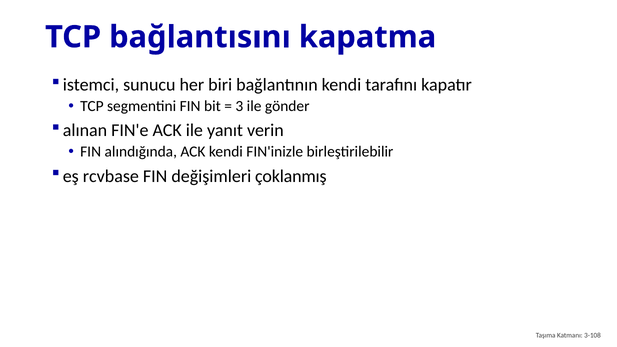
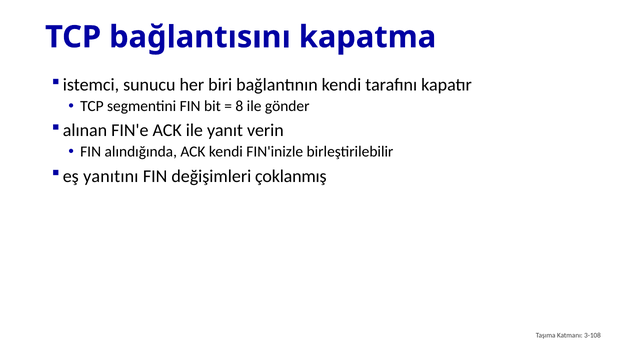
3: 3 -> 8 (239, 106)
rcvbase: rcvbase -> yanıtını (111, 176)
